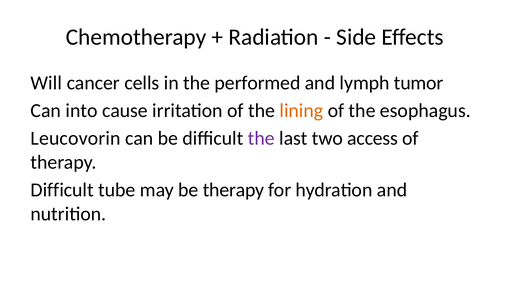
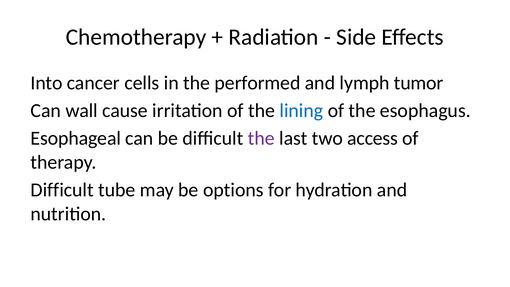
Will: Will -> Into (47, 83)
into: into -> wall (82, 111)
lining colour: orange -> blue (301, 111)
Leucovorin: Leucovorin -> Esophageal (76, 138)
be therapy: therapy -> options (233, 190)
